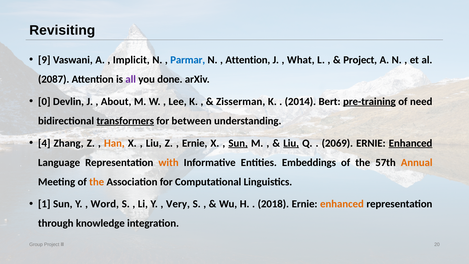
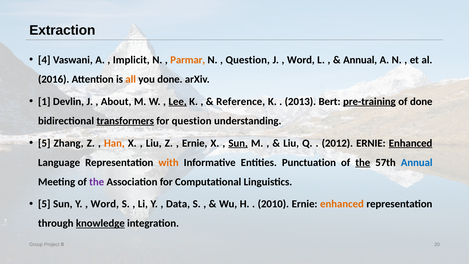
Revisiting: Revisiting -> Extraction (62, 30)
9: 9 -> 4 (44, 60)
Parmar colour: blue -> orange (188, 60)
Attention: Attention -> Question (248, 60)
What: What -> Word (301, 60)
Project: Project -> Annual (360, 60)
2087: 2087 -> 2016 (54, 79)
all colour: purple -> orange (131, 79)
0: 0 -> 1 (44, 101)
Lee underline: none -> present (178, 101)
Zisserman: Zisserman -> Reference (241, 101)
2014: 2014 -> 2013 (300, 101)
of need: need -> done (421, 101)
for between: between -> question (192, 121)
4: 4 -> 5 (44, 143)
Liu underline: present -> none (291, 143)
2069: 2069 -> 2012 (337, 143)
Embeddings: Embeddings -> Punctuation (309, 162)
the underline: none -> present (363, 162)
Annual colour: orange -> blue (417, 162)
the colour: orange -> purple (97, 182)
1: 1 -> 5 (44, 204)
Very: Very -> Data (178, 204)
2018: 2018 -> 2010 (273, 204)
knowledge underline: none -> present (100, 223)
